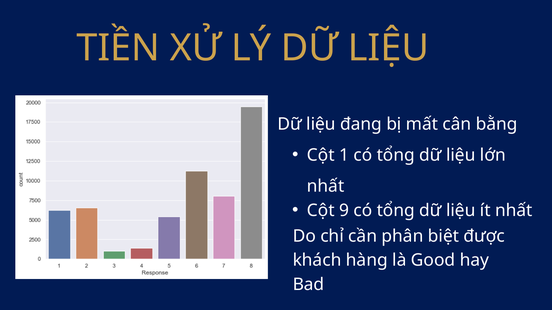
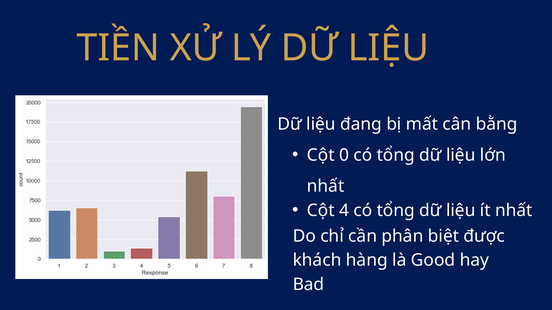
1: 1 -> 0 (344, 155)
9: 9 -> 4 (344, 211)
